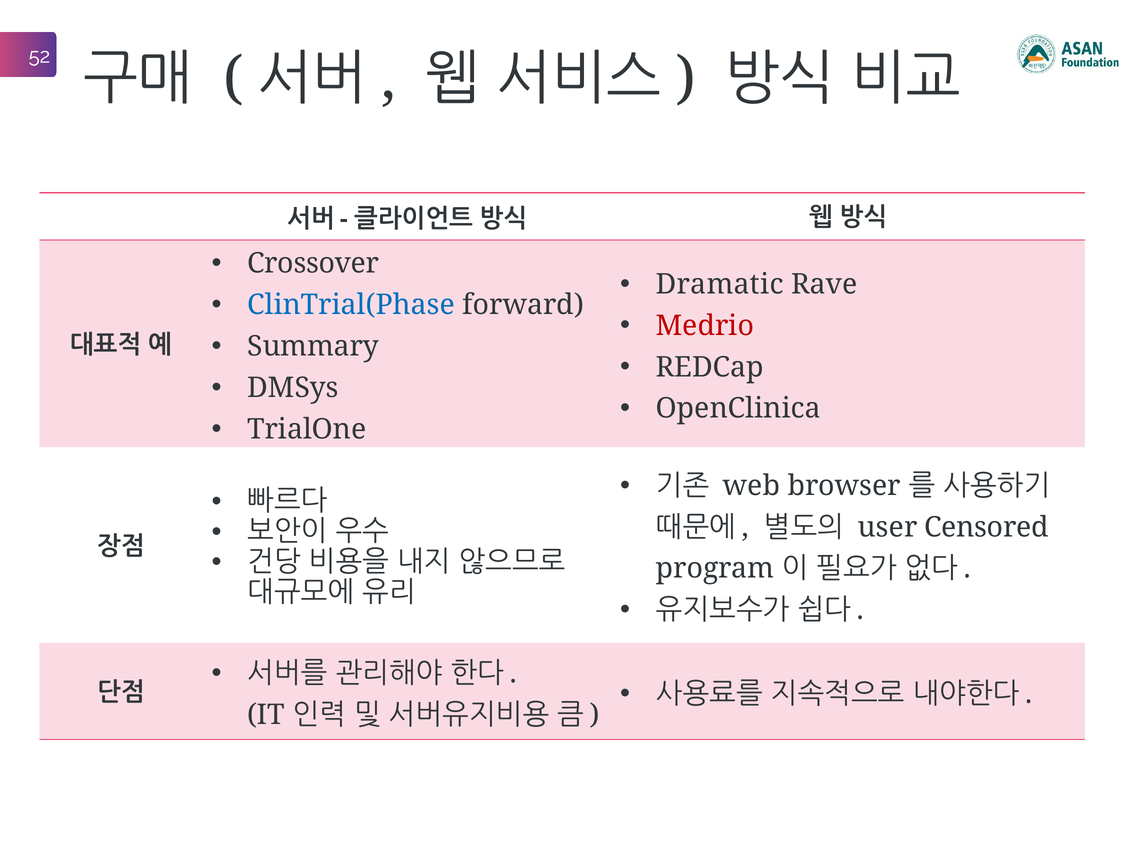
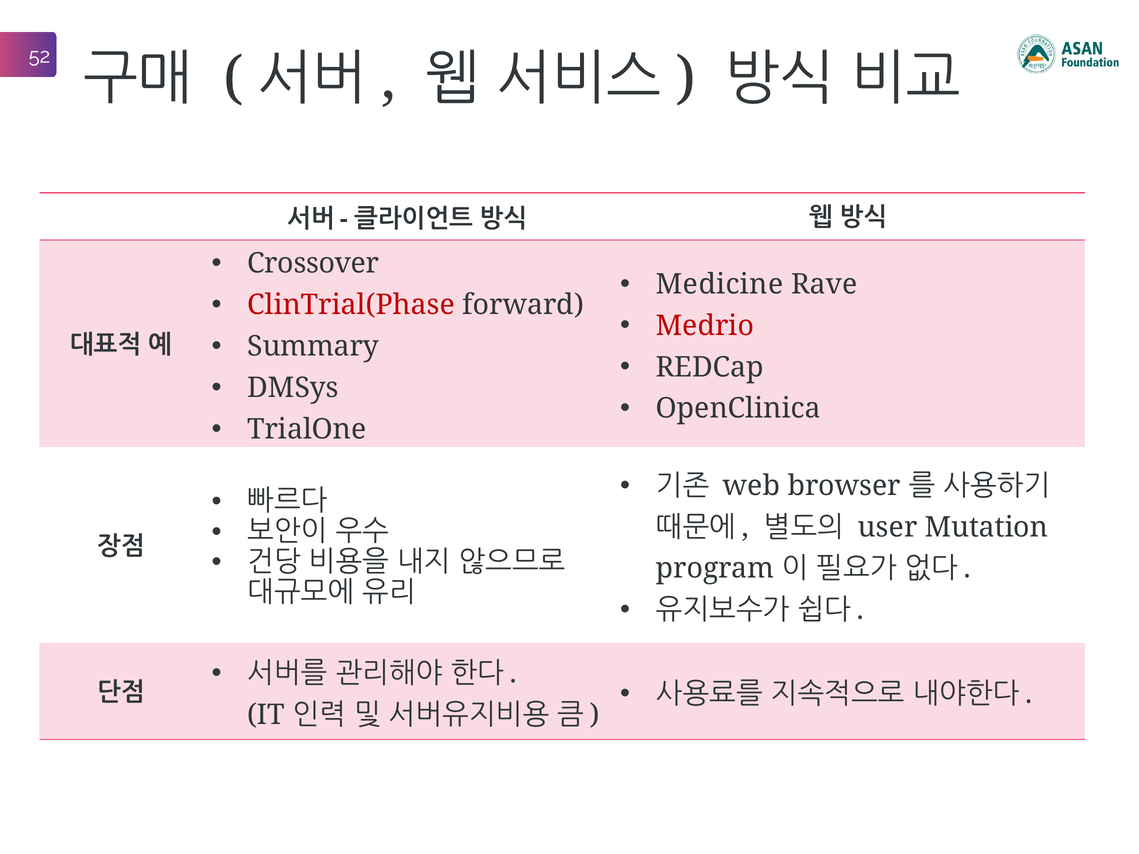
Dramatic: Dramatic -> Medicine (720, 284)
ClinTrial(Phase colour: blue -> red (351, 305)
Censored: Censored -> Mutation (986, 527)
